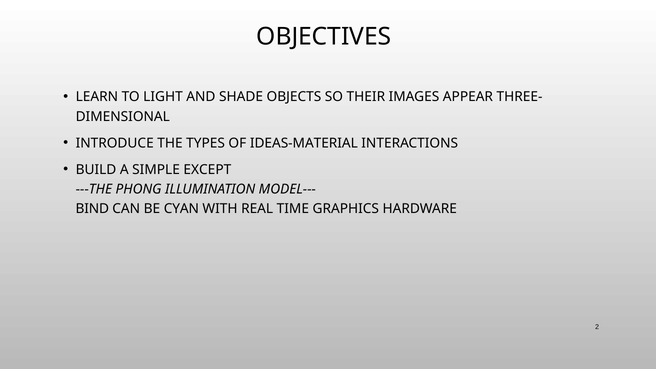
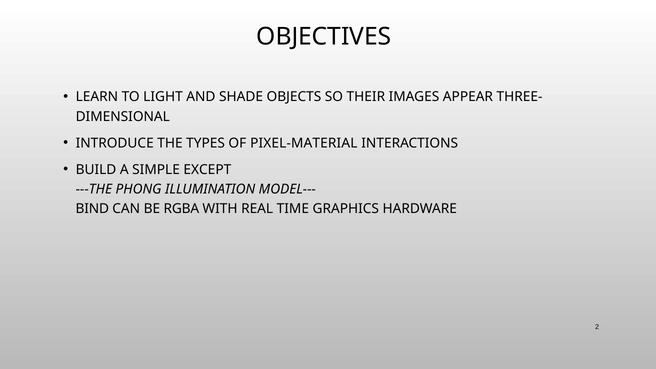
IDEAS-MATERIAL: IDEAS-MATERIAL -> PIXEL-MATERIAL (304, 143)
CYAN: CYAN -> RGBA (181, 209)
